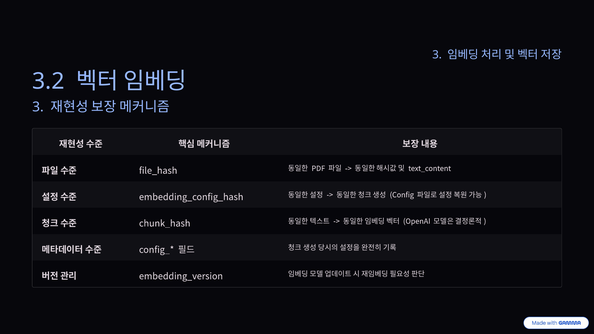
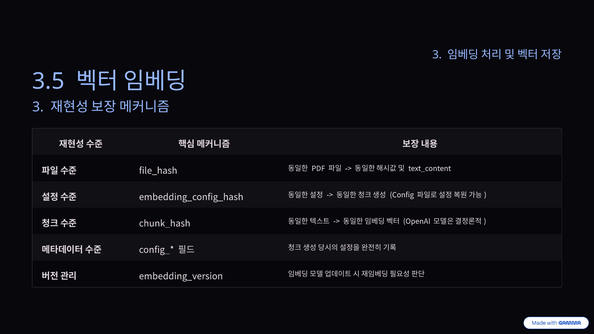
3.2: 3.2 -> 3.5 (48, 81)
